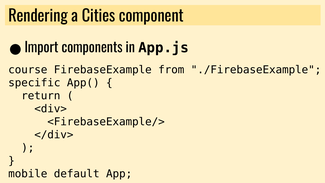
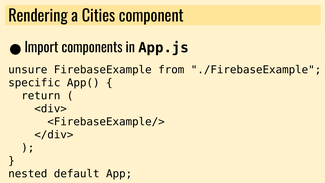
course: course -> unsure (28, 70)
mobile: mobile -> nested (28, 174)
